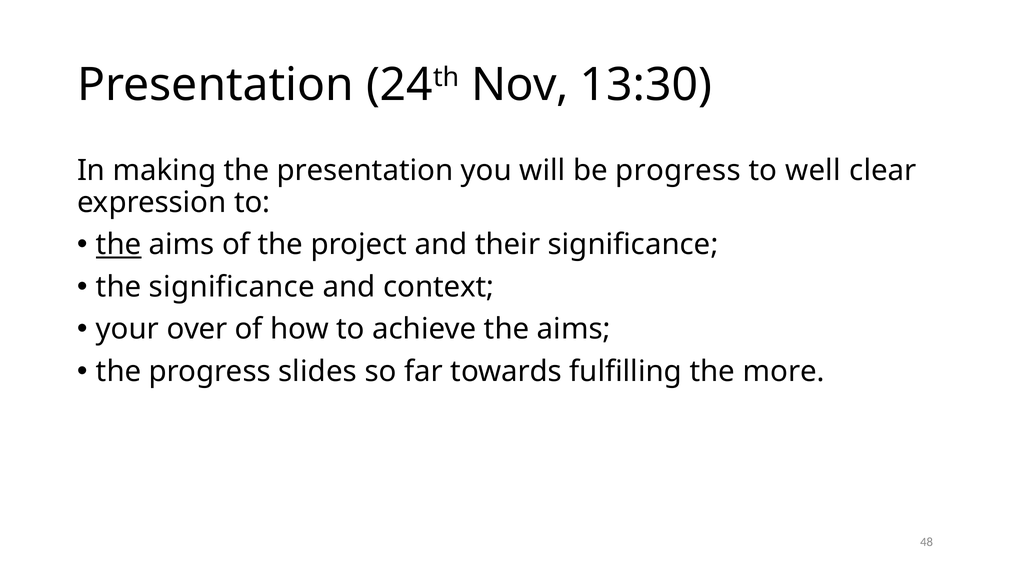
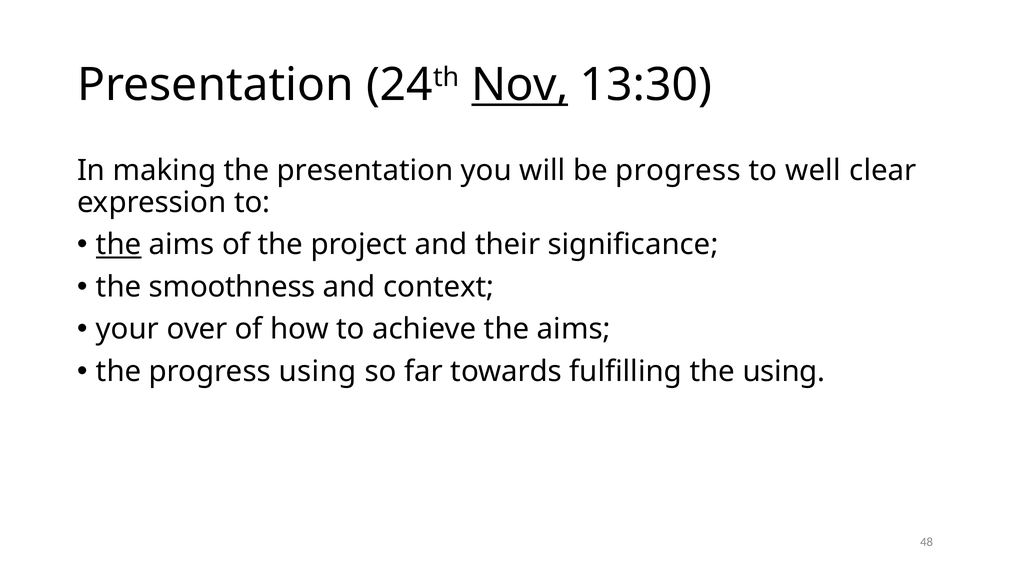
Nov underline: none -> present (520, 85)
the significance: significance -> smoothness (232, 287)
progress slides: slides -> using (317, 372)
the more: more -> using (784, 372)
